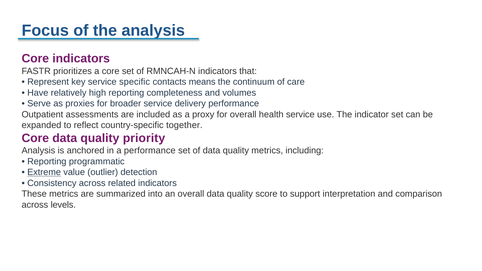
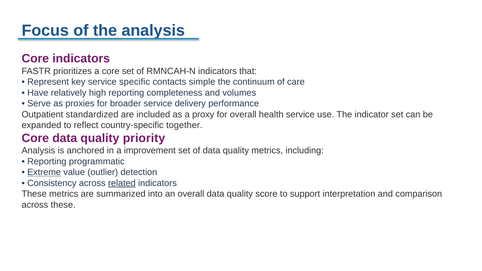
means: means -> simple (202, 82)
assessments: assessments -> standardized (92, 114)
a performance: performance -> improvement (150, 151)
related underline: none -> present (122, 183)
across levels: levels -> these (63, 205)
